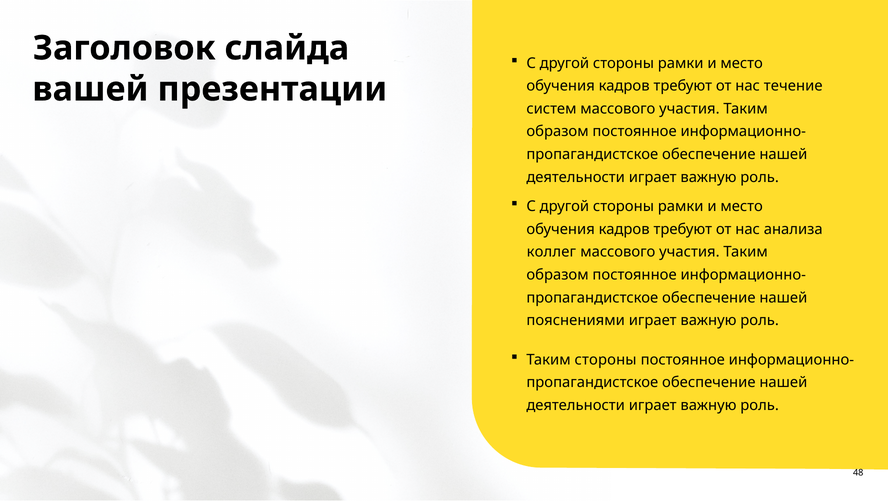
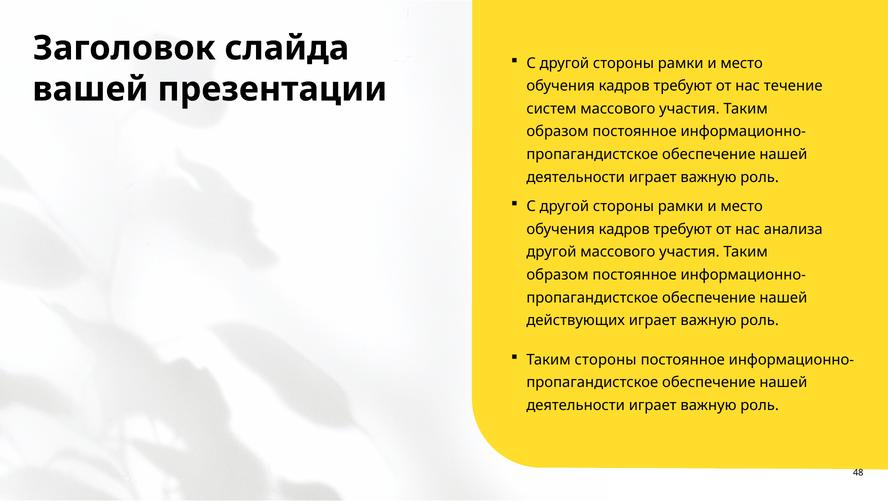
коллег: коллег -> другой (551, 252)
пояснениями: пояснениями -> действующих (576, 320)
